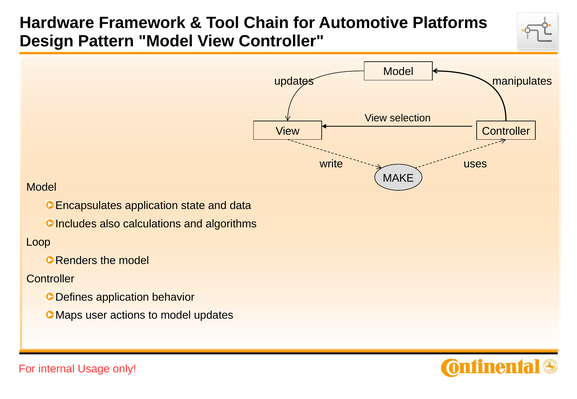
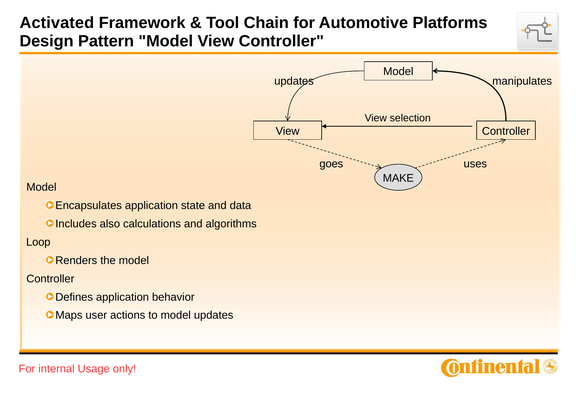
Hardware: Hardware -> Activated (57, 23)
write: write -> goes (331, 164)
